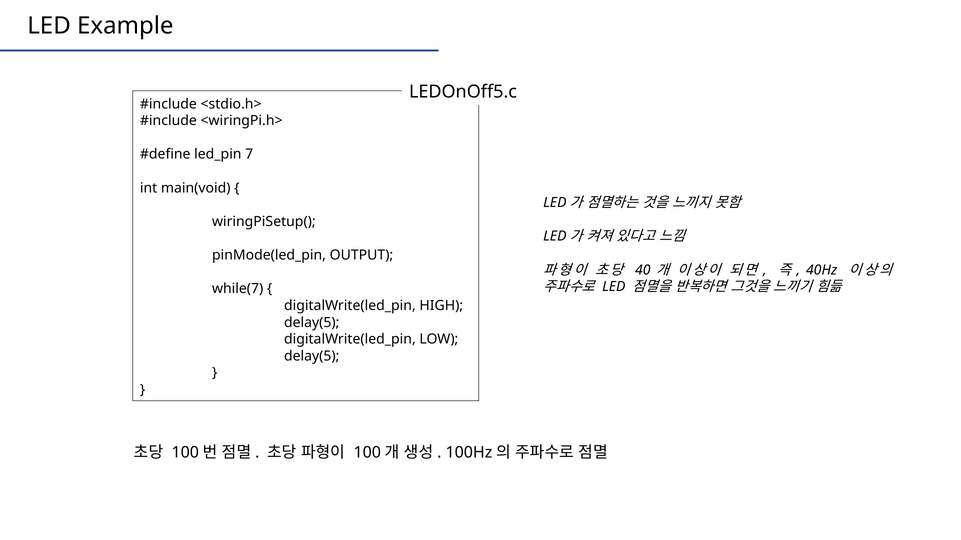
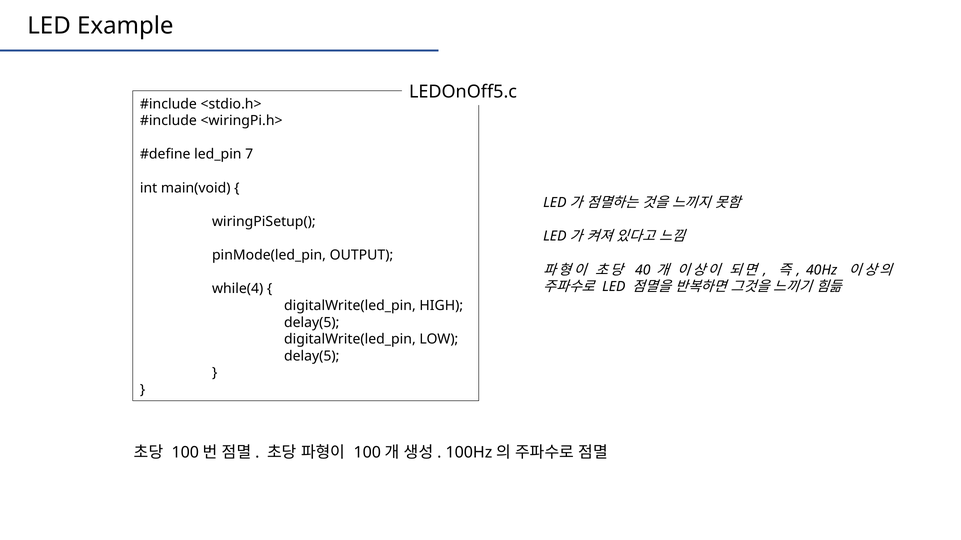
while(7: while(7 -> while(4 (238, 289)
